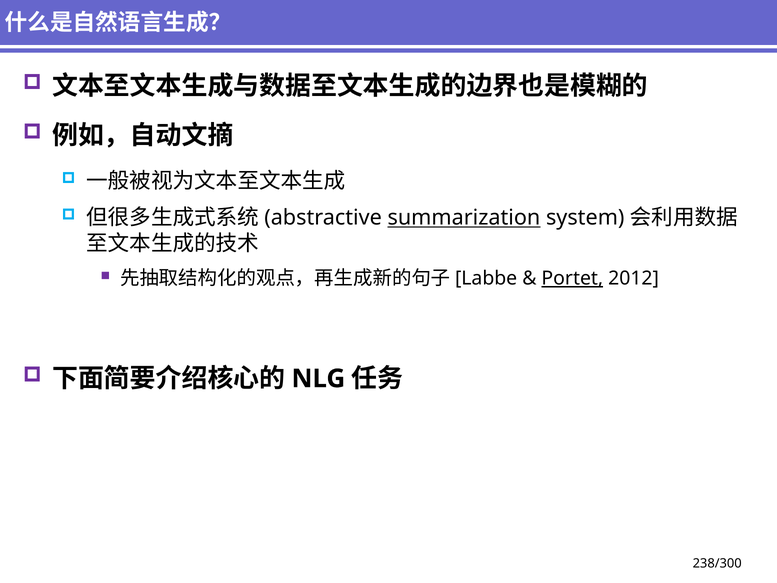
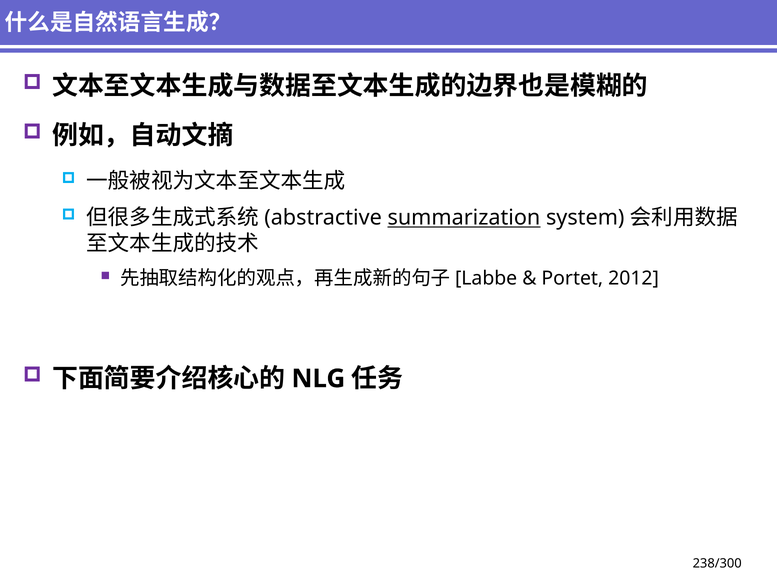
Portet underline: present -> none (572, 278)
